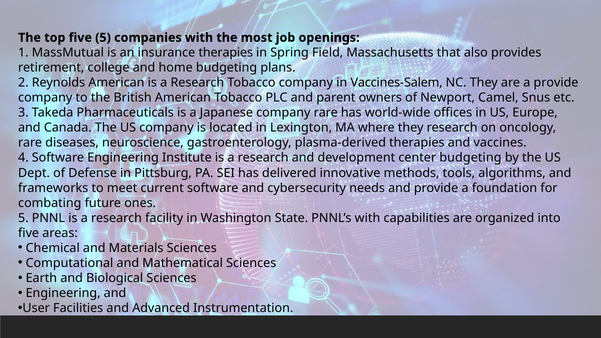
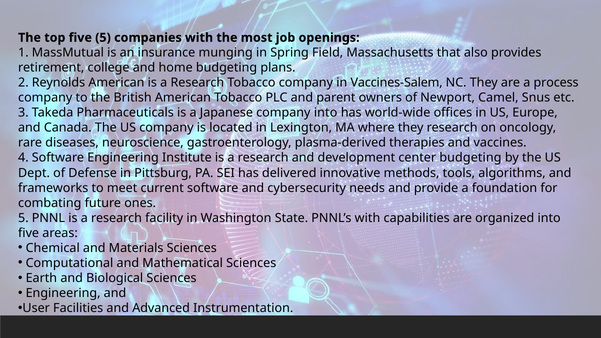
insurance therapies: therapies -> munging (226, 53)
a provide: provide -> process (556, 83)
company rare: rare -> into (326, 113)
